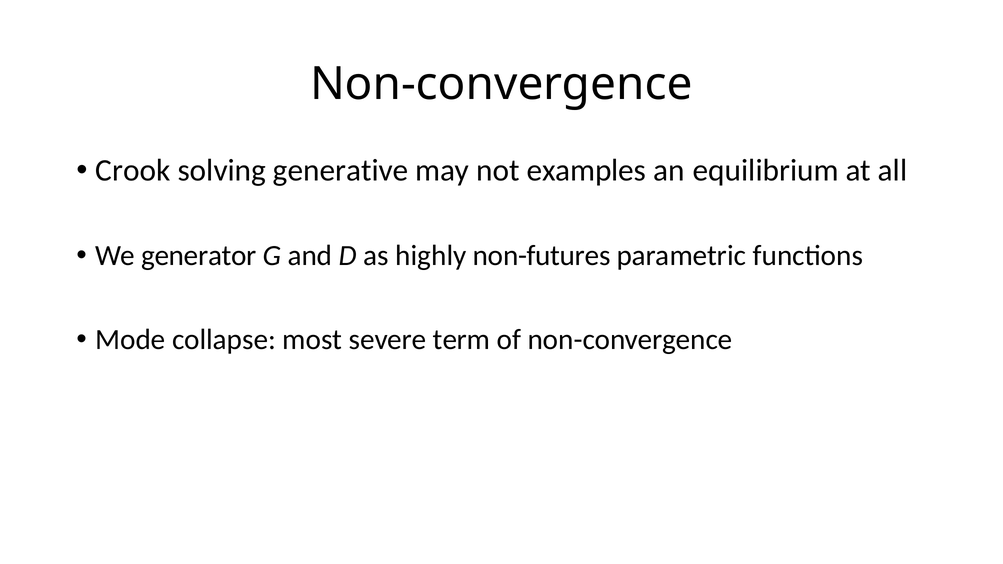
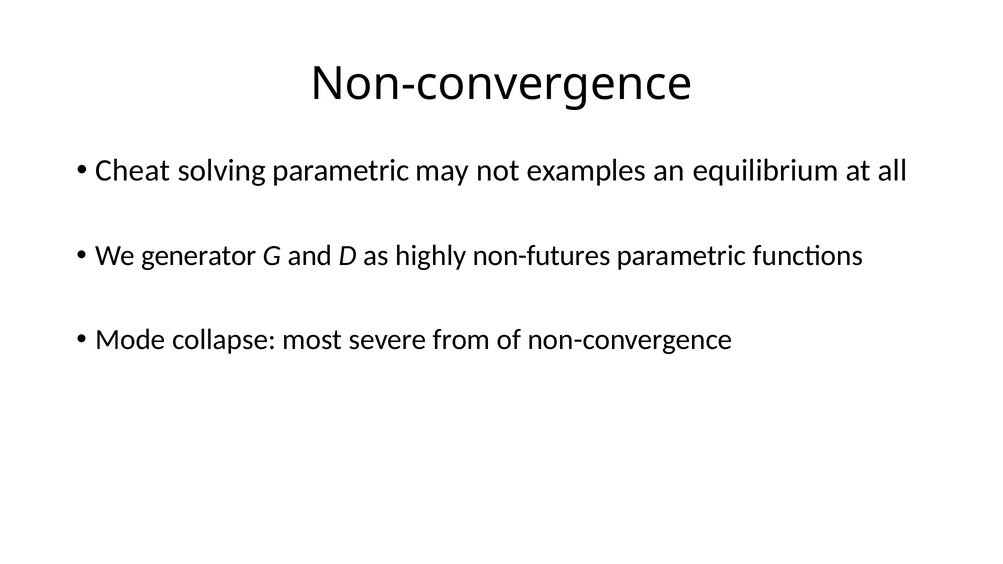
Crook: Crook -> Cheat (133, 171)
solving generative: generative -> parametric (341, 171)
term: term -> from (462, 340)
